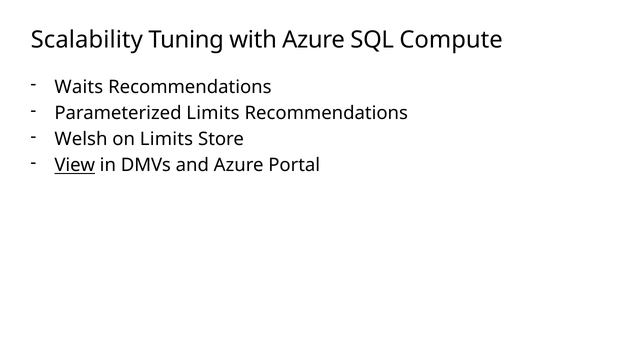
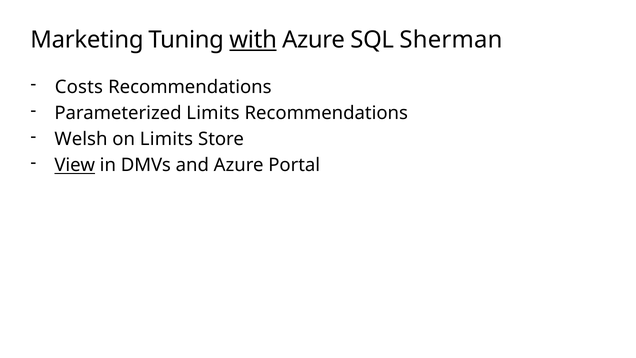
Scalability: Scalability -> Marketing (87, 40)
with underline: none -> present (253, 40)
Compute: Compute -> Sherman (451, 40)
Waits: Waits -> Costs (79, 87)
